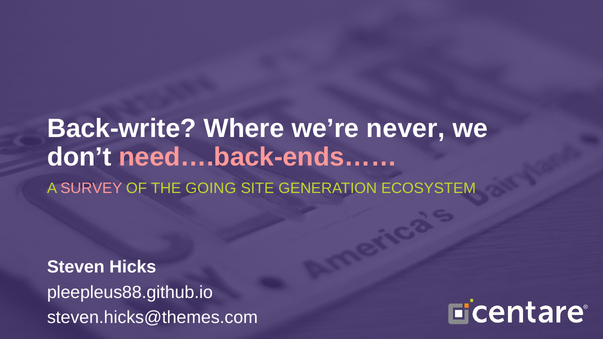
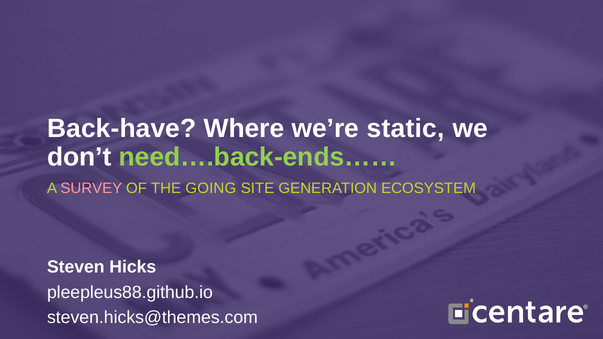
Back-write: Back-write -> Back-have (122, 128)
never: never -> static (406, 128)
need….back-ends…… colour: pink -> light green (258, 157)
